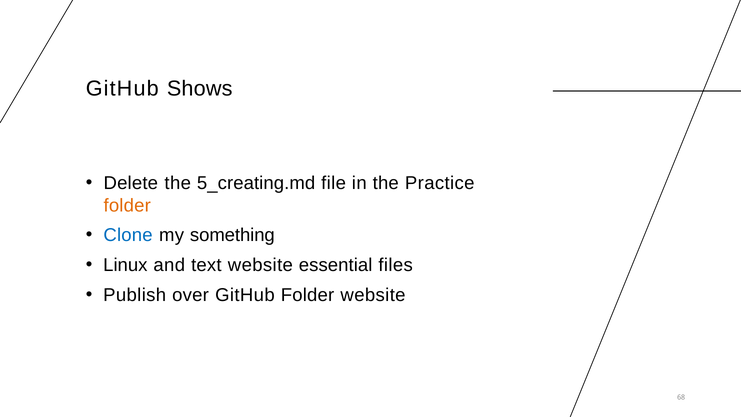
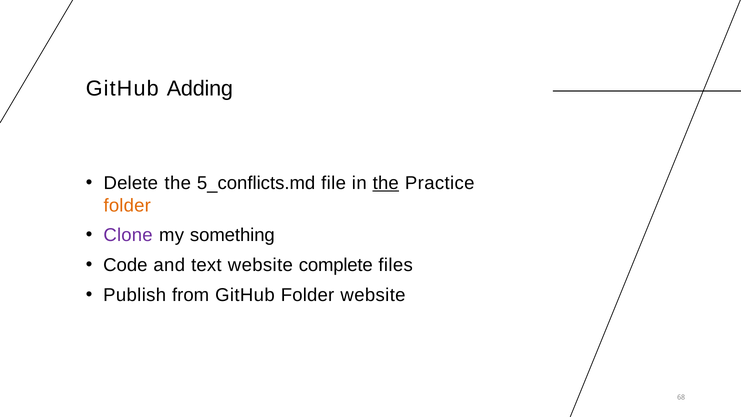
Shows: Shows -> Adding (200, 89)
5_creating.md: 5_creating.md -> 5_conflicts.md (256, 183)
the underline: none -> present (386, 183)
Clone colour: blue -> purple (128, 235)
Linux: Linux -> Code (125, 265)
essential: essential -> complete (336, 265)
over: over -> from (191, 295)
